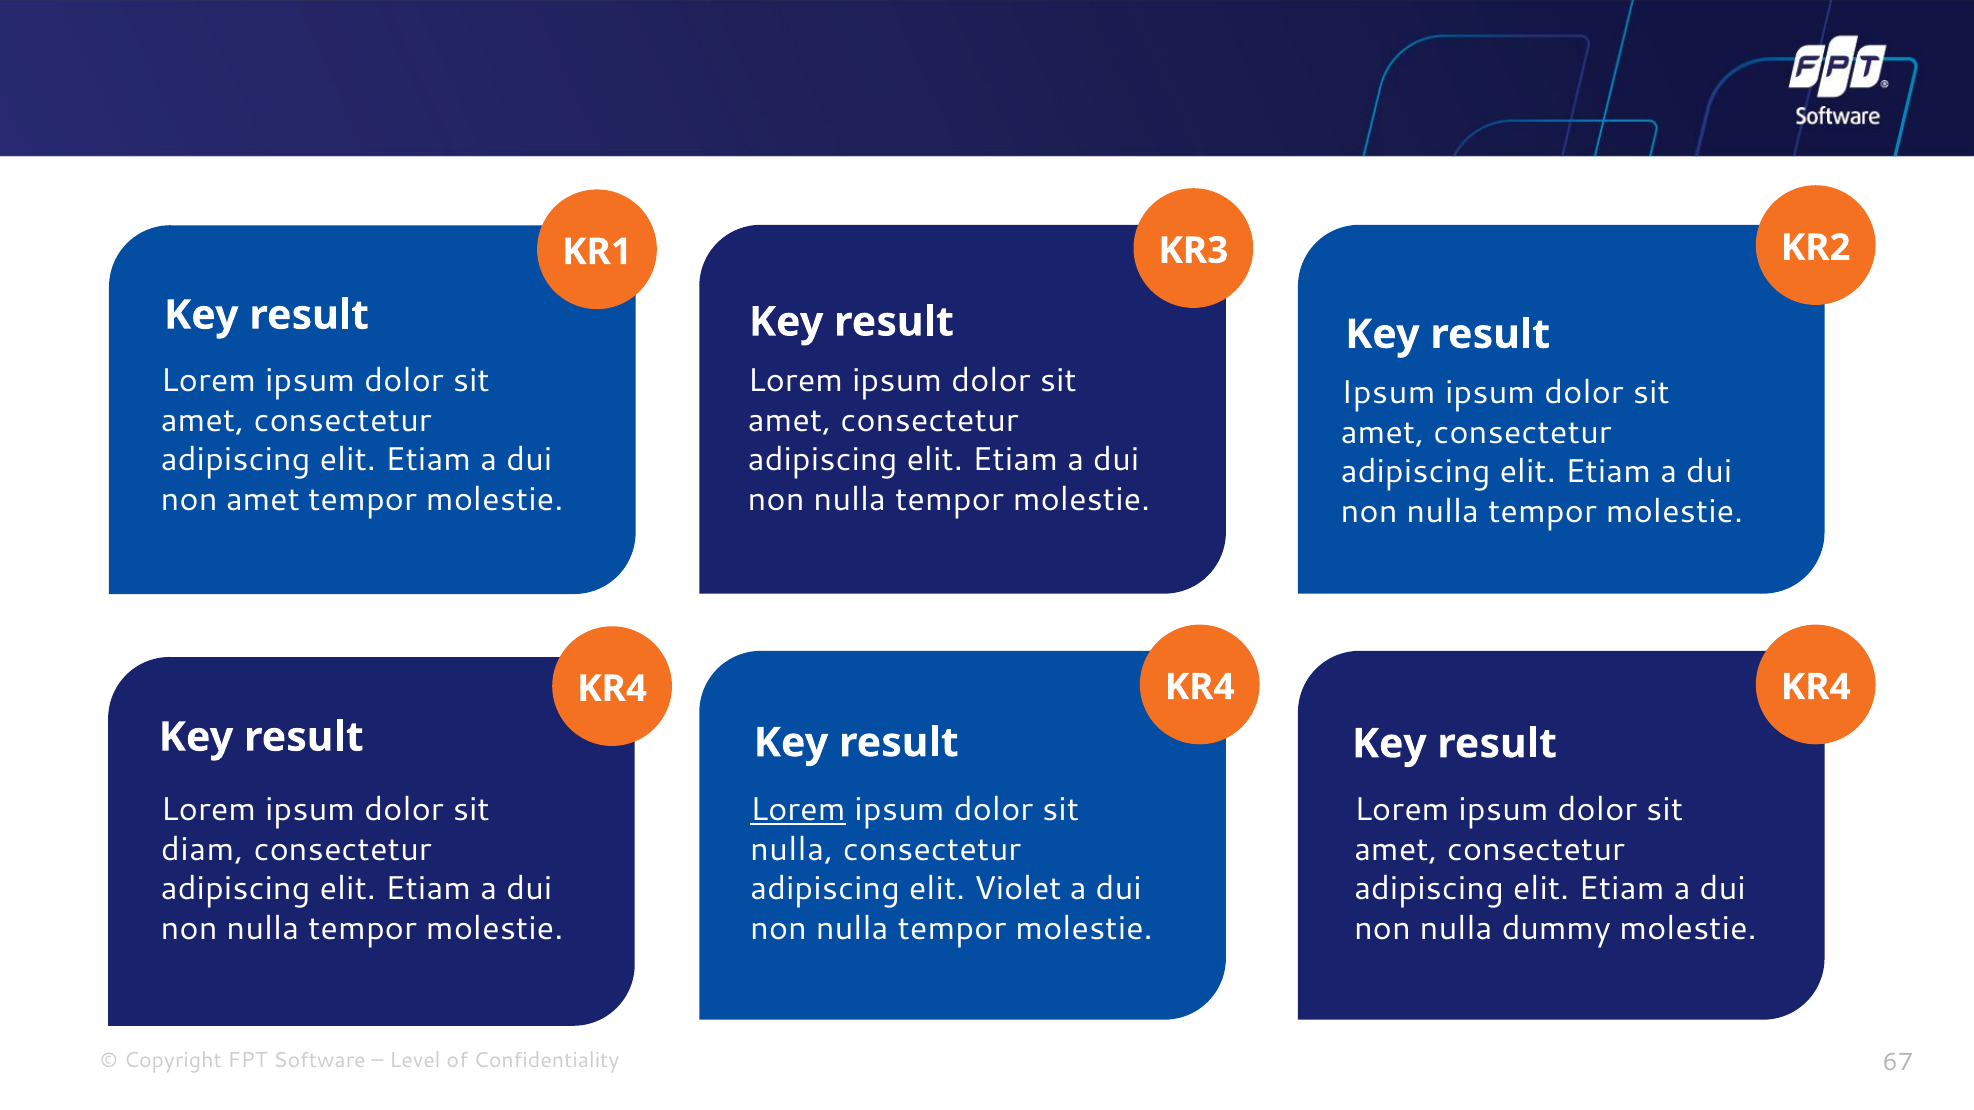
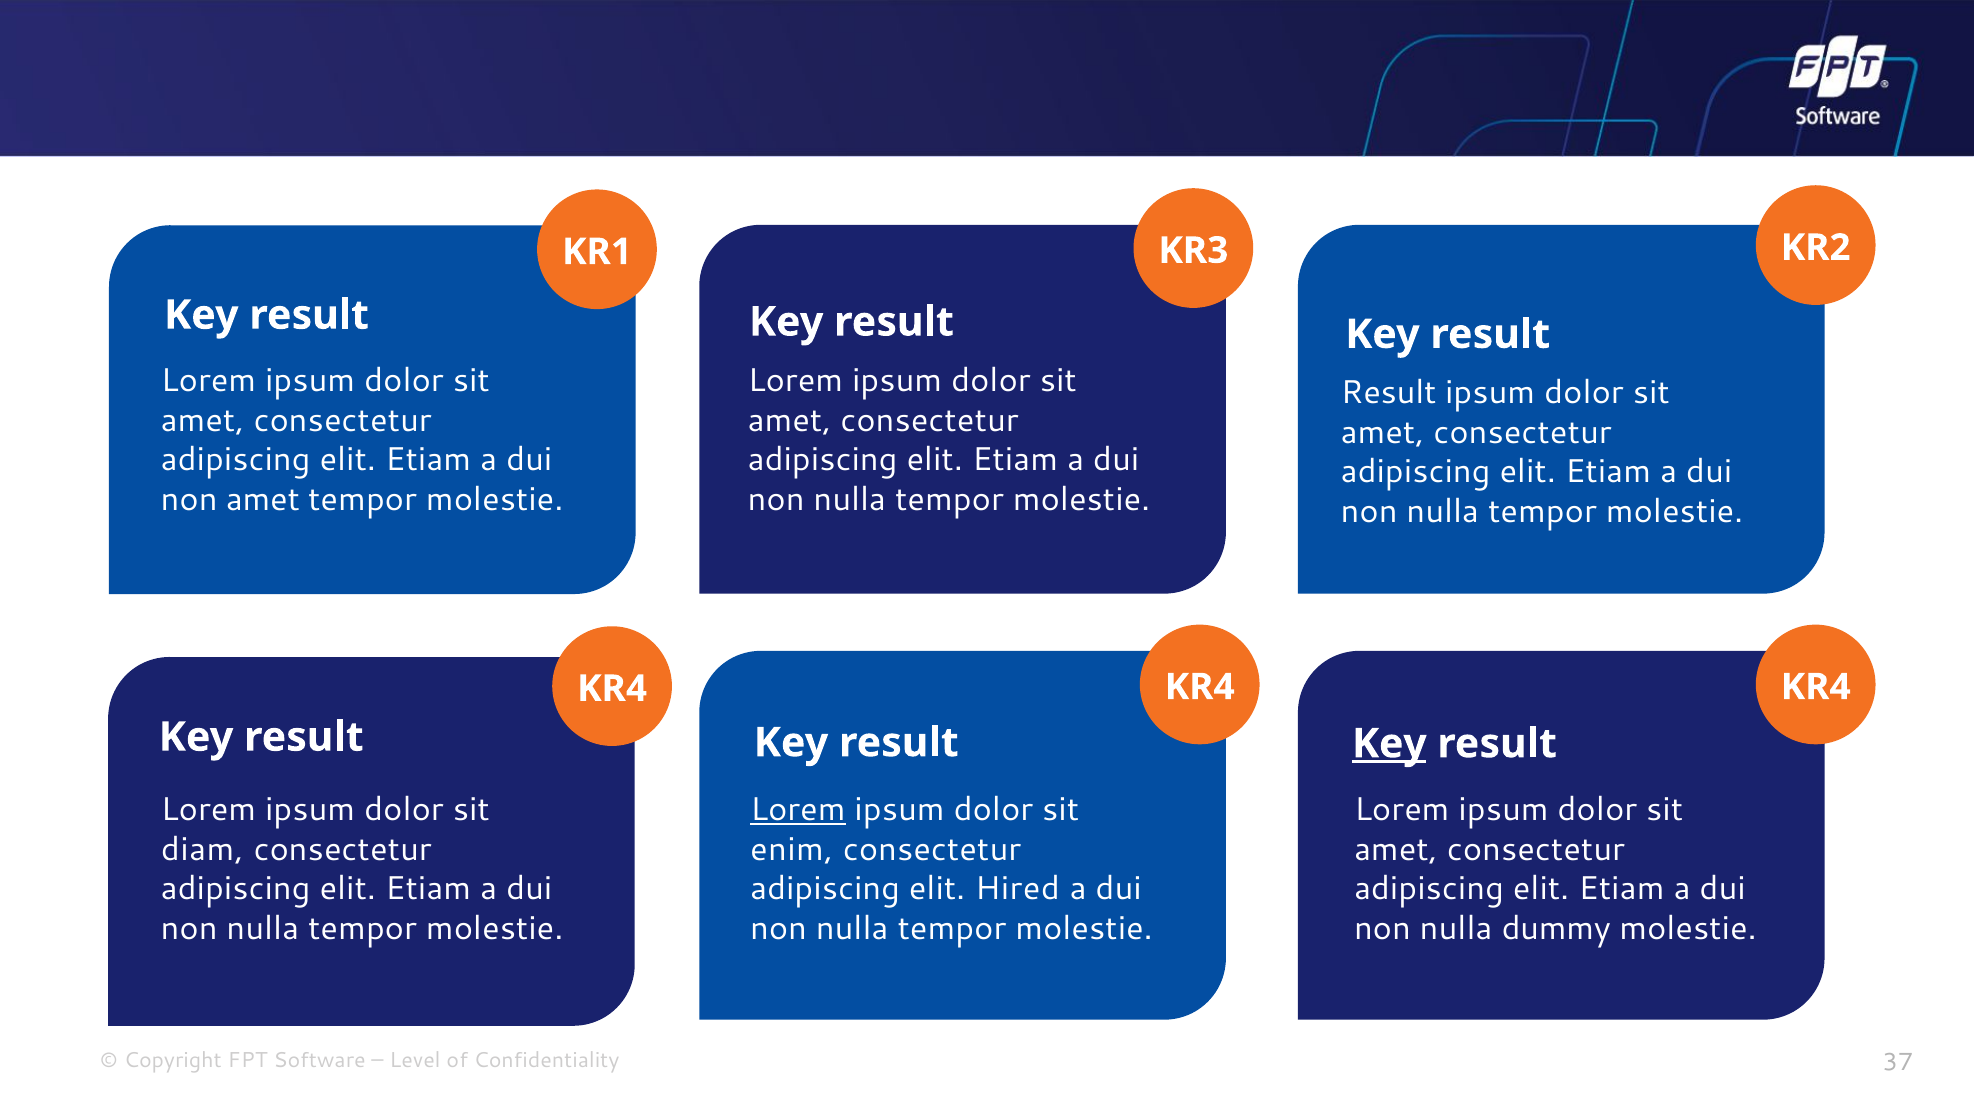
Ipsum: Ipsum -> Result (1389, 393)
Key underline: none -> present (1389, 744)
nulla: nulla -> enim (792, 850)
Violet: Violet -> Hired (1017, 889)
67: 67 -> 37 (1898, 1063)
